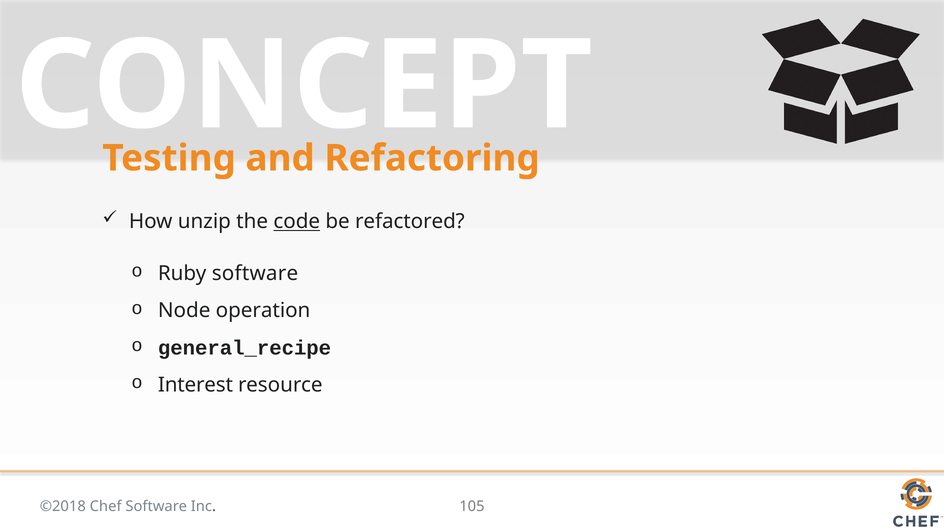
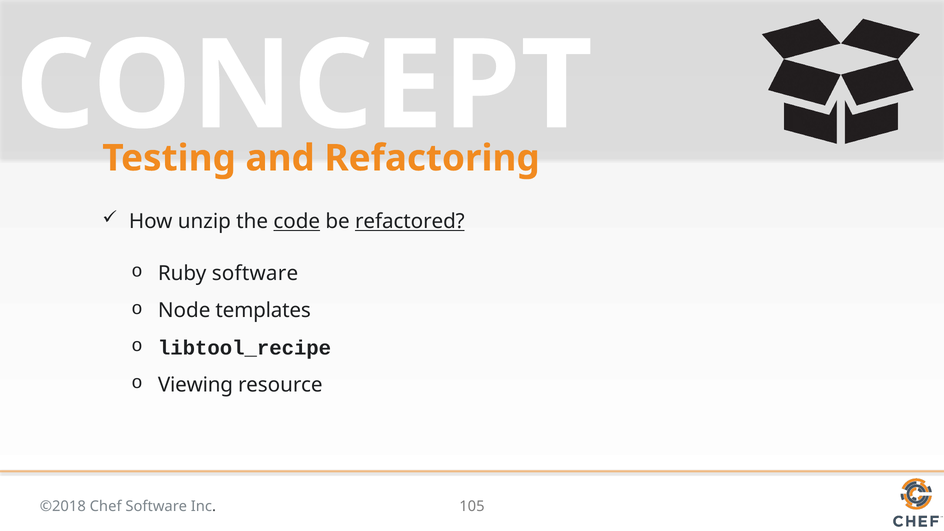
refactored underline: none -> present (410, 222)
operation: operation -> templates (263, 311)
general_recipe: general_recipe -> libtool_recipe (245, 348)
Interest: Interest -> Viewing (195, 385)
